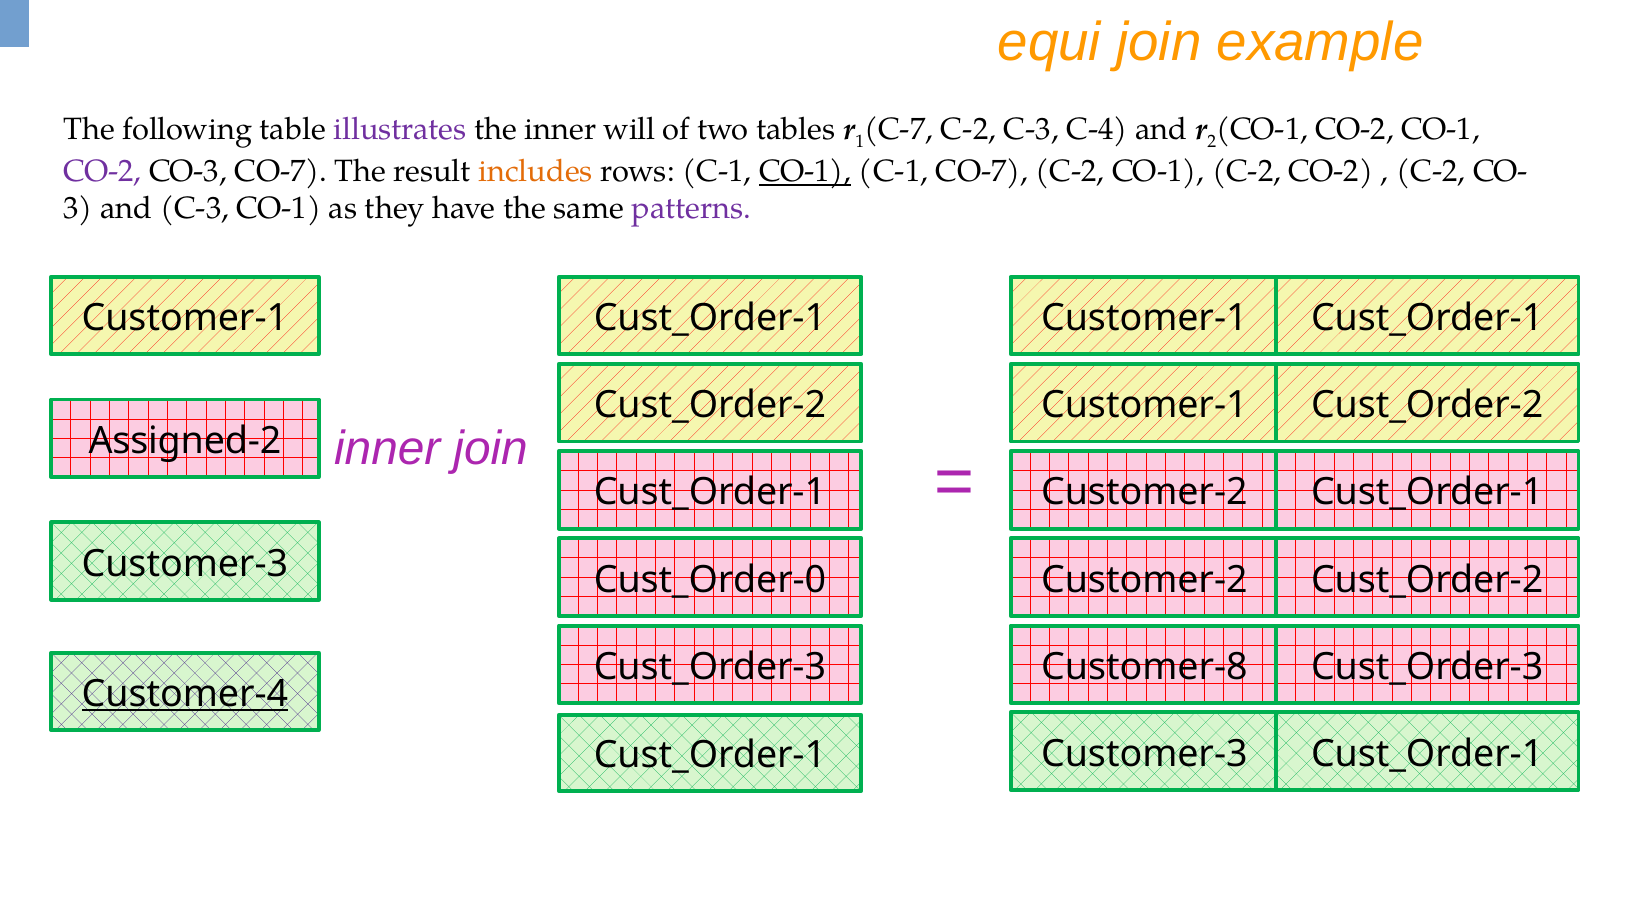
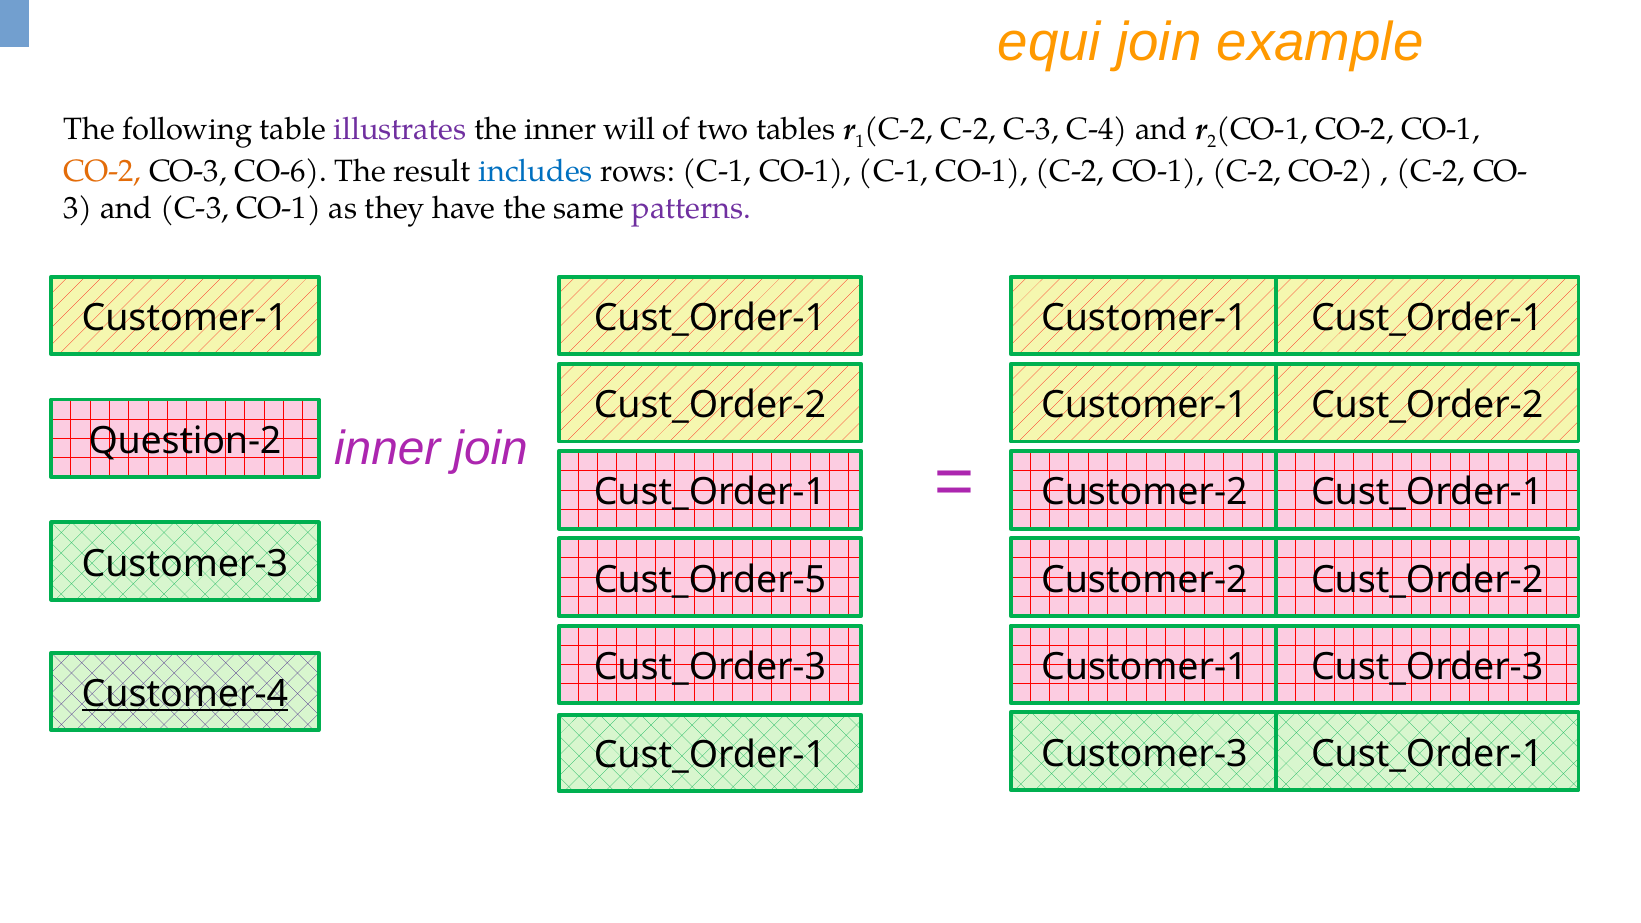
C-7: C-7 -> C-2 (899, 130)
CO-2 colour: purple -> orange (102, 172)
CO-3 CO-7: CO-7 -> CO-6 (281, 172)
includes colour: orange -> blue (536, 172)
CO-1 underline: present -> none (805, 172)
CO-7: CO-7 -> CO-1 (982, 172)
Assigned-2: Assigned-2 -> Question-2 (185, 441)
Cust_Order-0: Cust_Order-0 -> Cust_Order-5 (710, 580)
Customer-8: Customer-8 -> Customer-1 (1144, 667)
